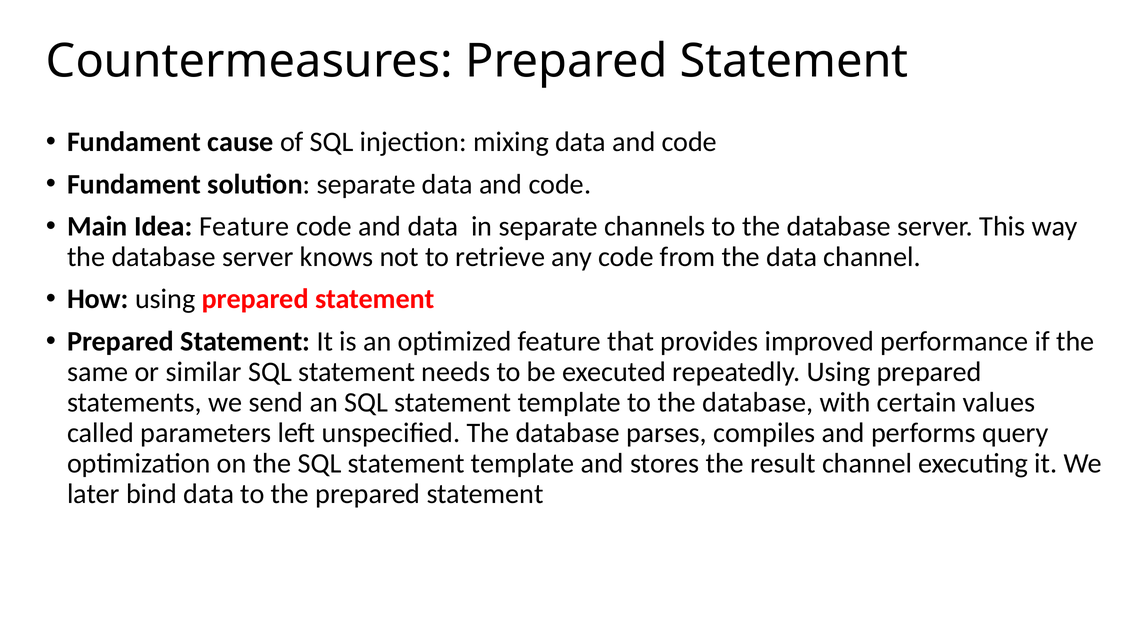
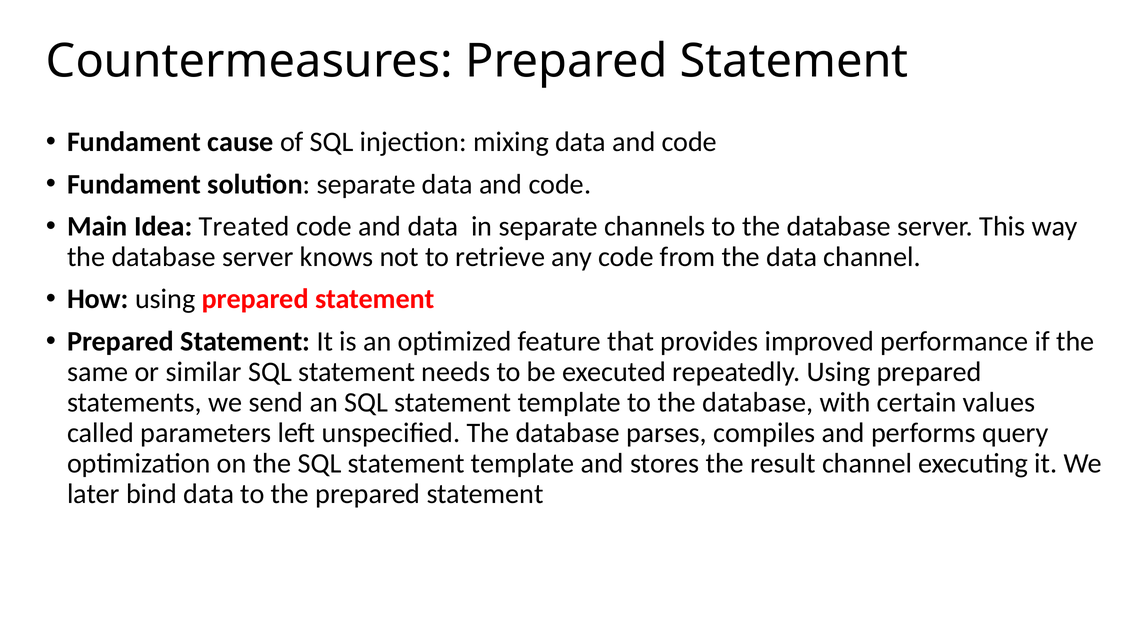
Idea Feature: Feature -> Treated (244, 226)
